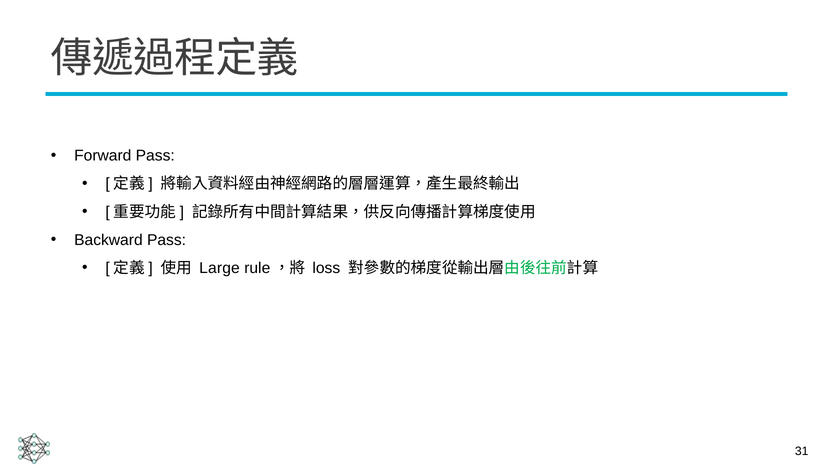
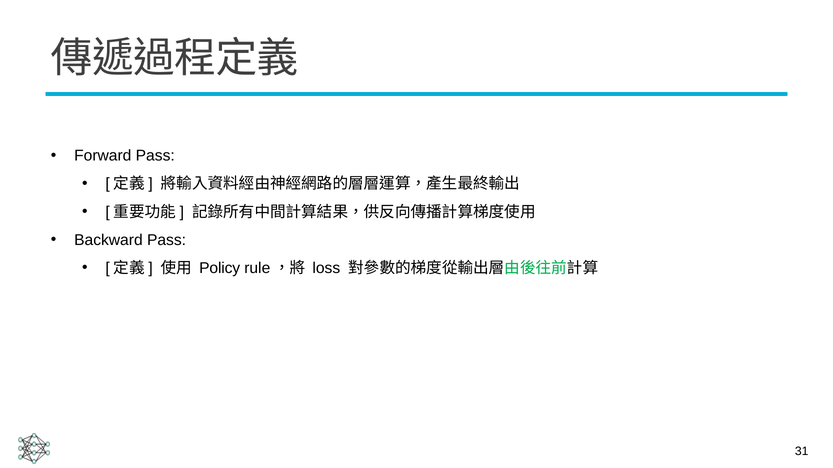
Large: Large -> Policy (220, 268)
